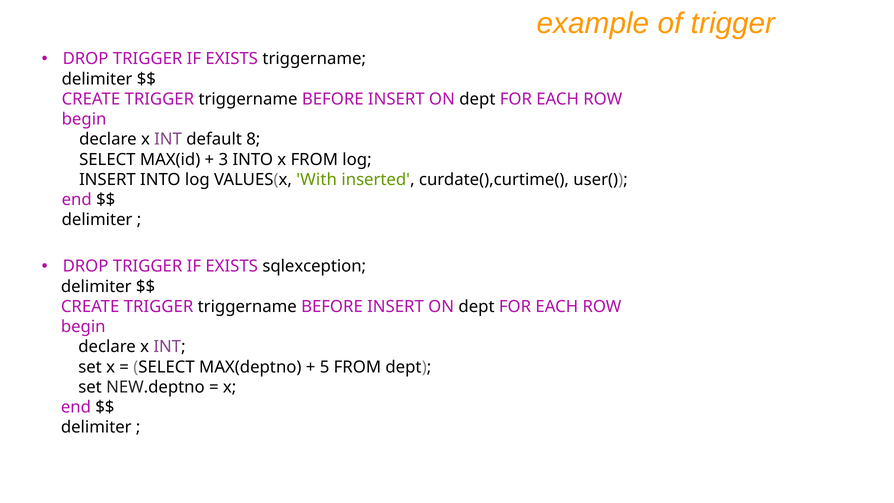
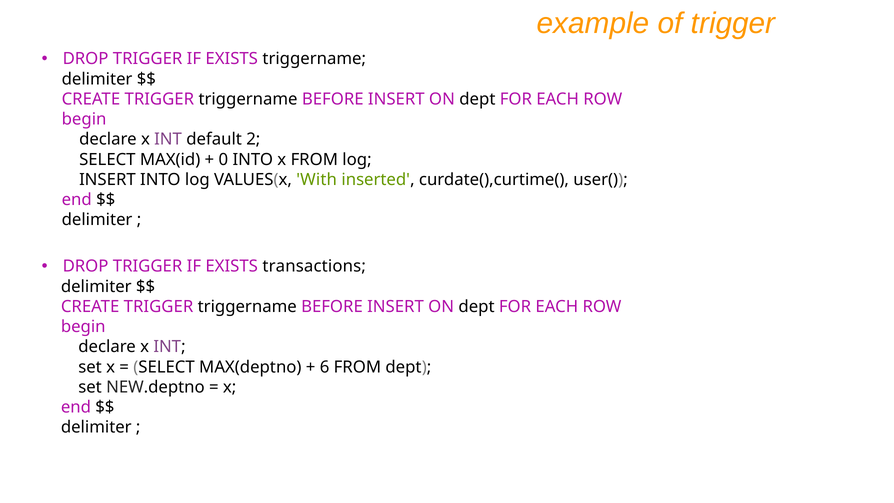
8: 8 -> 2 (253, 139)
3: 3 -> 0 (223, 159)
sqlexception: sqlexception -> transactions (314, 266)
5: 5 -> 6 (325, 367)
